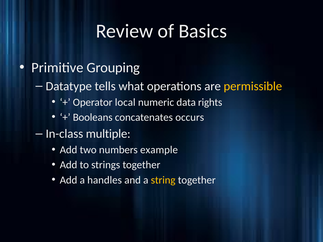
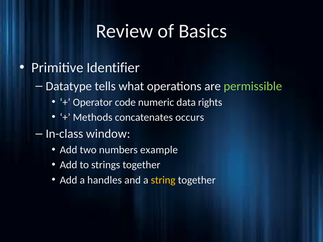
Grouping: Grouping -> Identifier (113, 68)
permissible colour: yellow -> light green (253, 86)
local: local -> code (125, 102)
Booleans: Booleans -> Methods (93, 117)
multiple: multiple -> window (108, 134)
